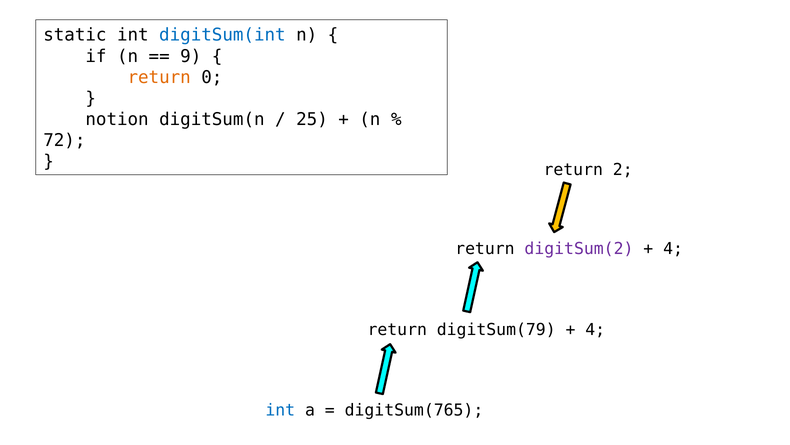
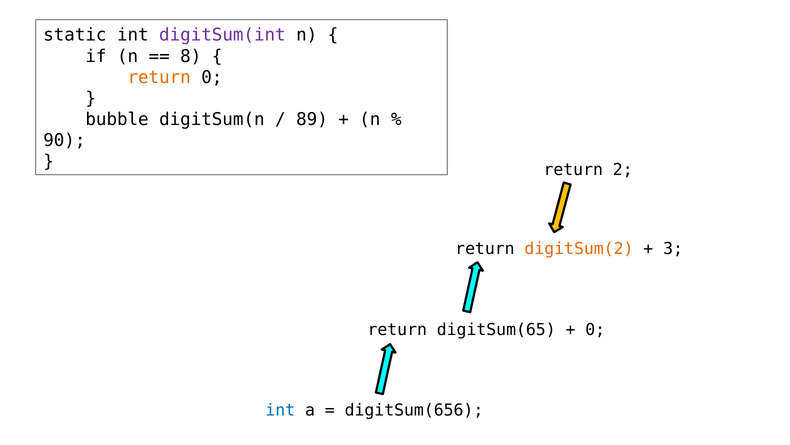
digitSum(int colour: blue -> purple (222, 35)
9: 9 -> 8 (191, 56)
notion: notion -> bubble (117, 119)
25: 25 -> 89 (312, 119)
72: 72 -> 90 (64, 140)
digitSum(2 colour: purple -> orange (579, 248)
4: 4 -> 3 (673, 248)
digitSum(79: digitSum(79 -> digitSum(65 (496, 329)
4: 4 -> 0 (595, 329)
digitSum(765: digitSum(765 -> digitSum(656 (414, 410)
